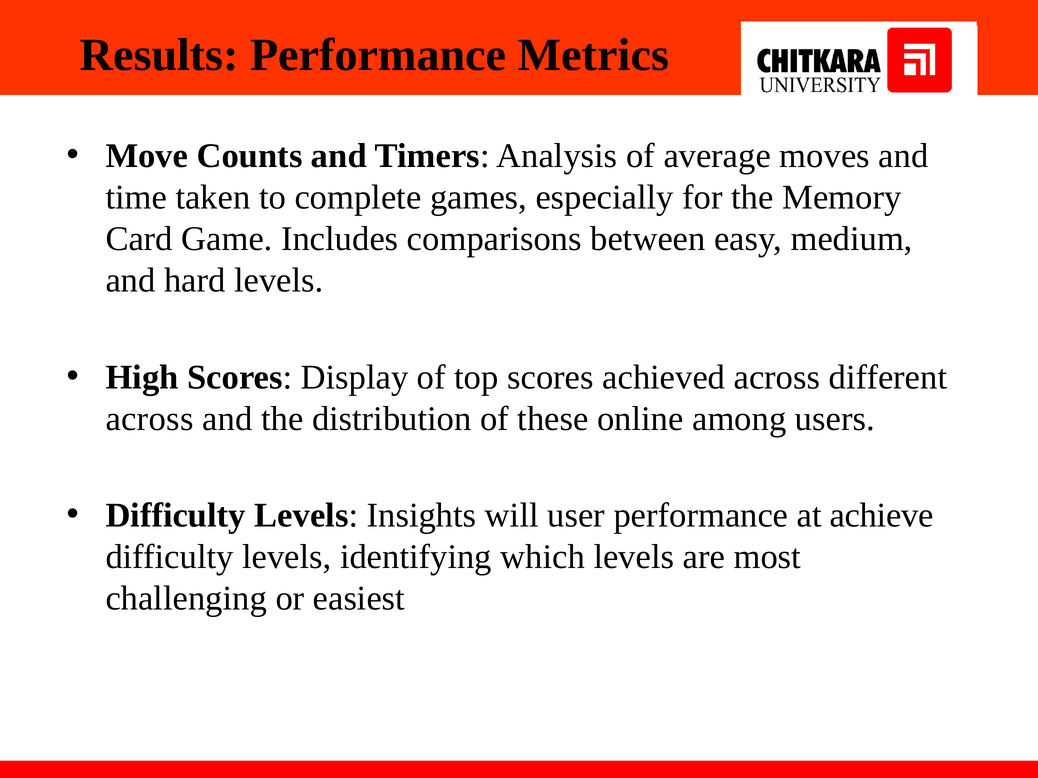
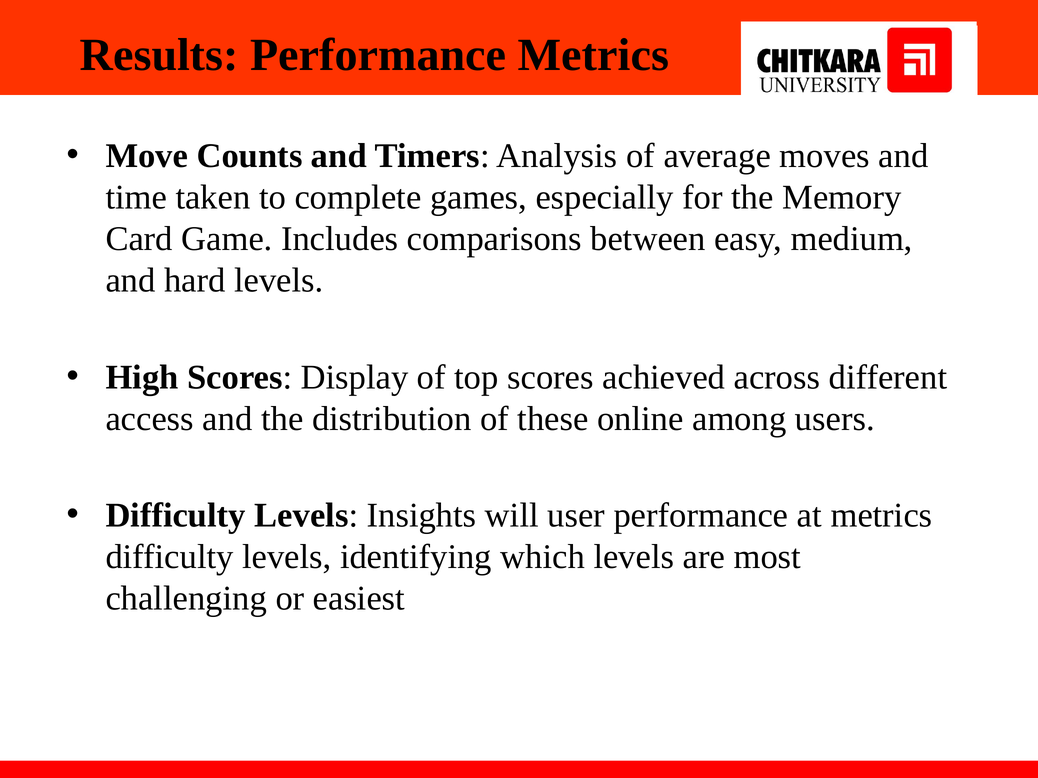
across: across -> access (150, 419)
at achieve: achieve -> metrics (882, 516)
